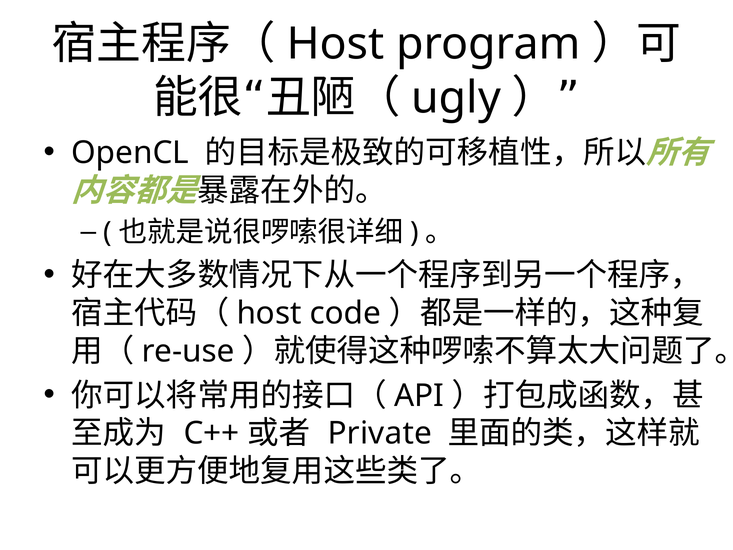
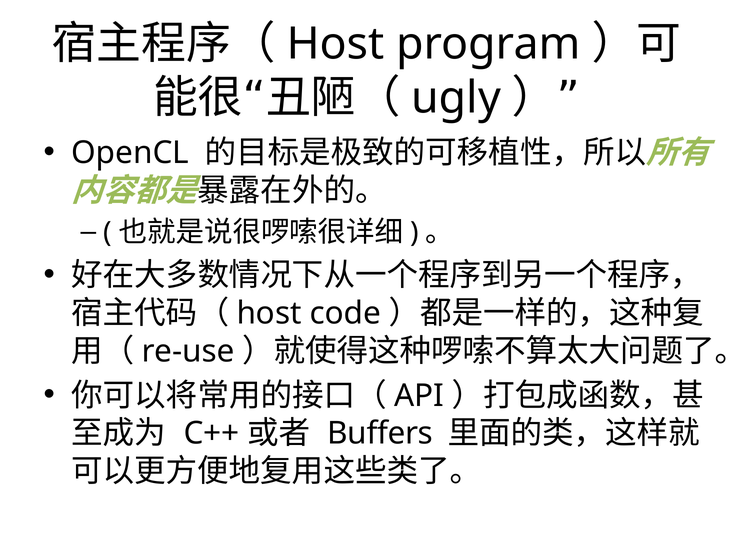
Private: Private -> Buffers (380, 433)
